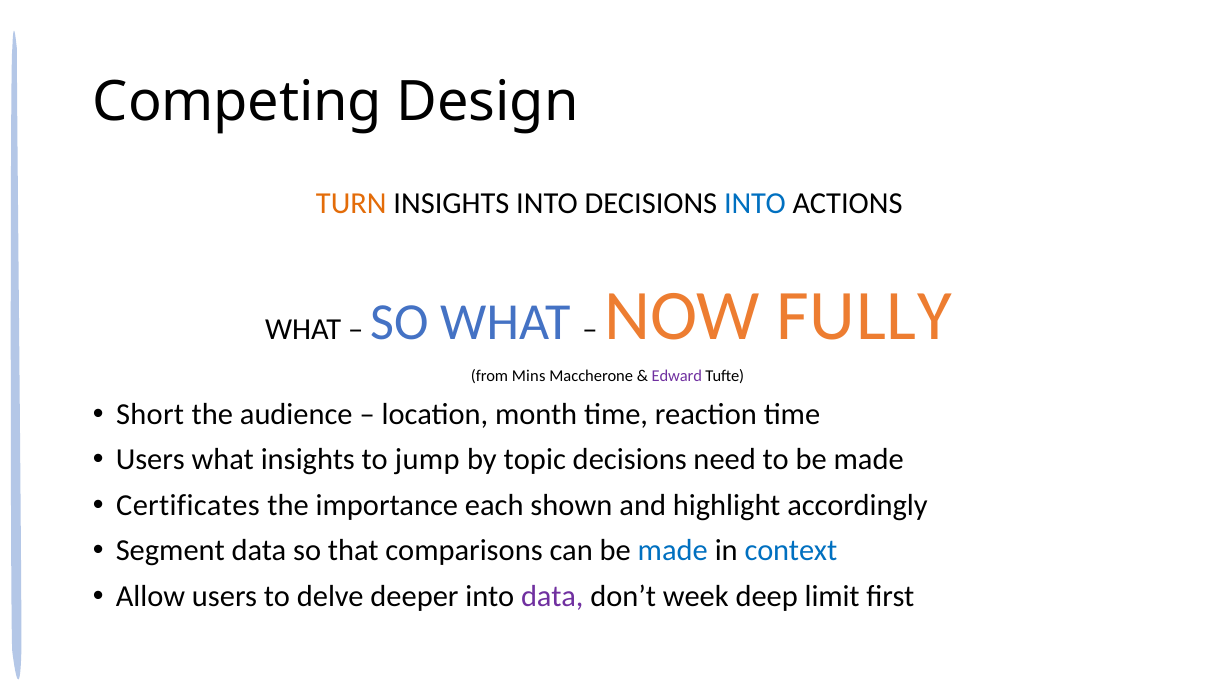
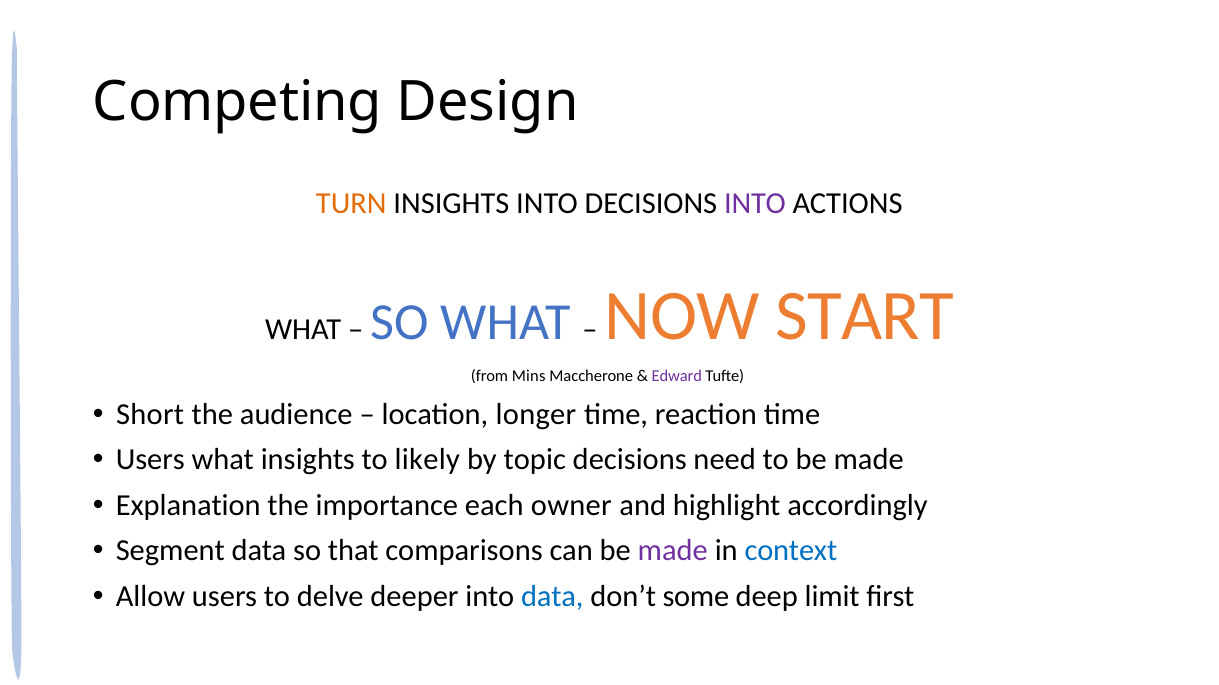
INTO colour: blue -> purple (755, 203)
FULLY: FULLY -> START (865, 316)
month: month -> longer (536, 415)
jump: jump -> likely (427, 460)
Certificates: Certificates -> Explanation (188, 506)
shown: shown -> owner (571, 506)
made colour: blue -> purple (673, 551)
data colour: purple -> blue (552, 597)
week: week -> some (696, 597)
